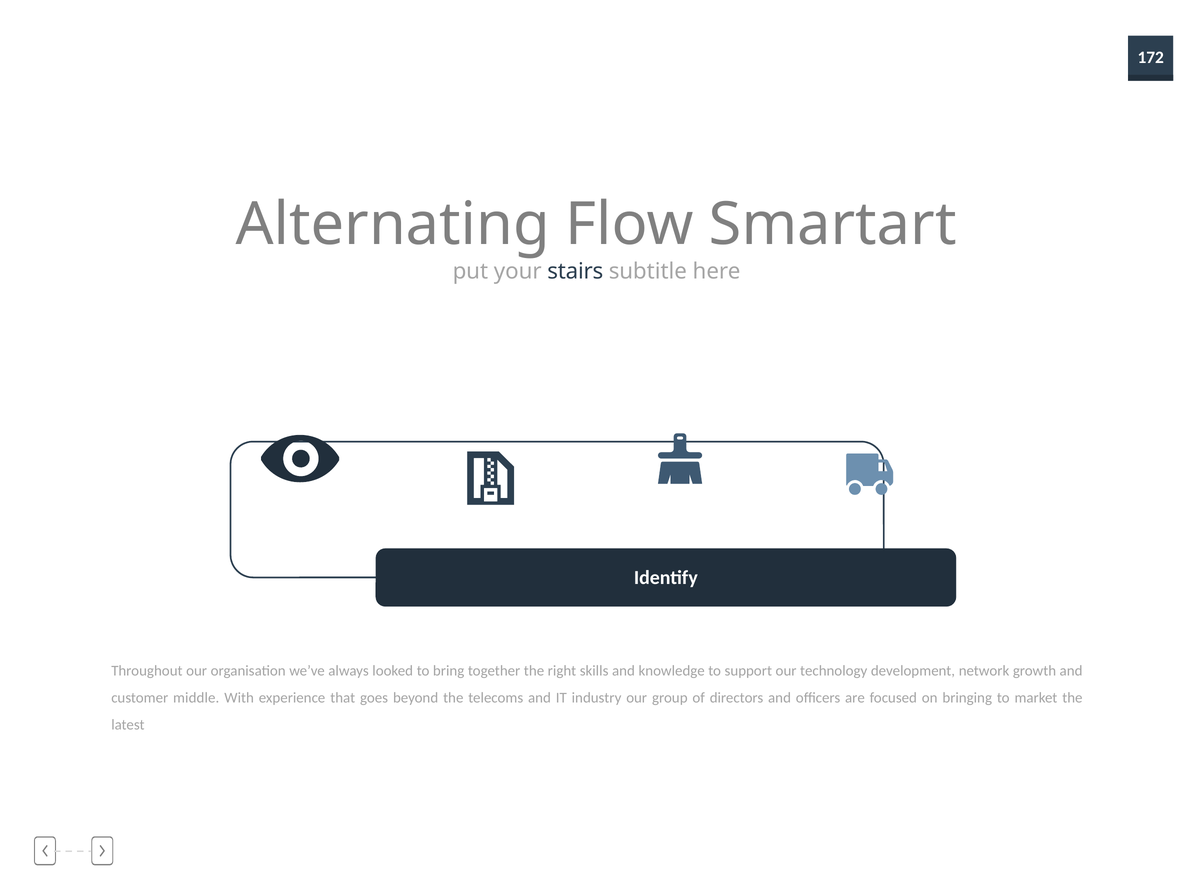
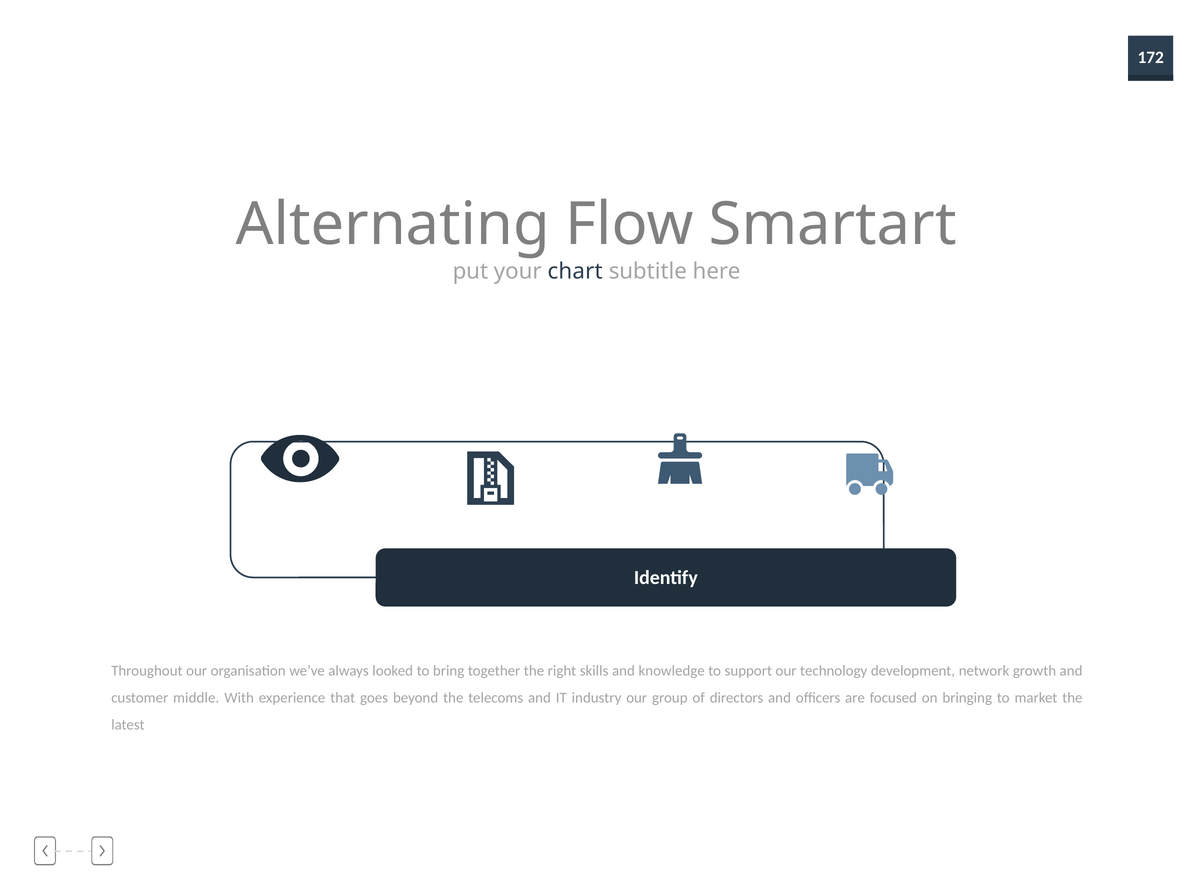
stairs: stairs -> chart (575, 271)
